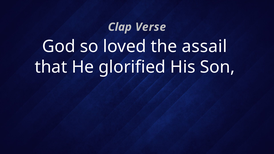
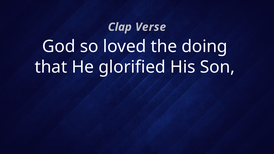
assail: assail -> doing (205, 47)
